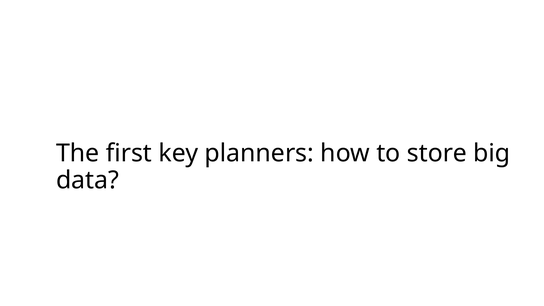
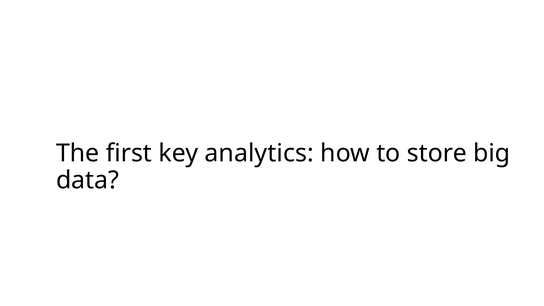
planners: planners -> analytics (259, 153)
